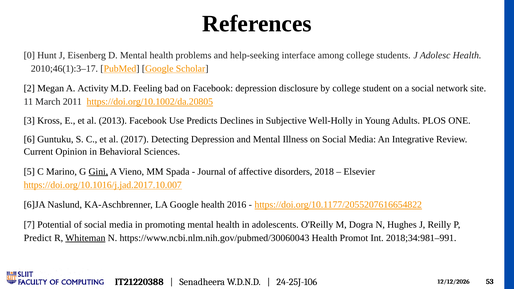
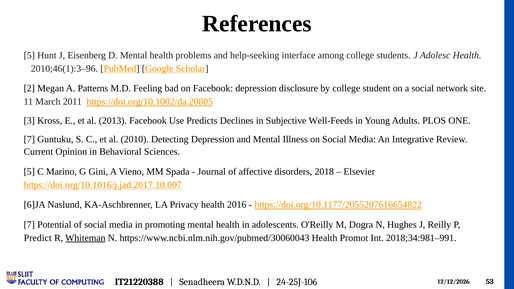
0: 0 -> 5 (29, 55)
2010;46(1):3–17: 2010;46(1):3–17 -> 2010;46(1):3–96 (64, 69)
Activity: Activity -> Patterns (93, 88)
Well-Holly: Well-Holly -> Well-Feeds (331, 121)
6: 6 -> 7 (29, 139)
2017: 2017 -> 2010 (135, 139)
Gini underline: present -> none (98, 172)
LA Google: Google -> Privacy (184, 205)
